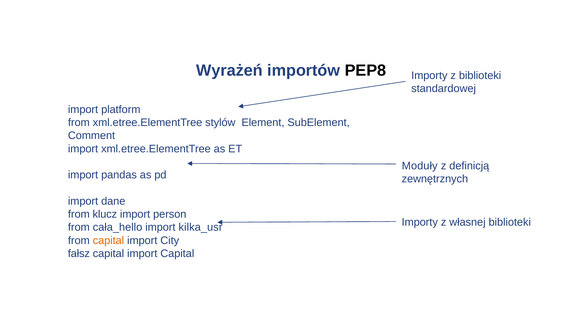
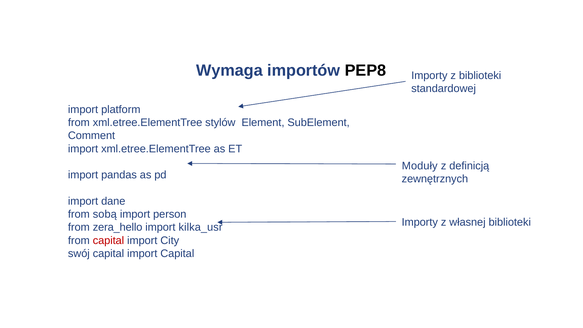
Wyrażeń: Wyrażeń -> Wymaga (229, 71)
klucz: klucz -> sobą (105, 214)
cała_hello: cała_hello -> zera_hello (118, 227)
capital colour: orange -> red (108, 240)
fałsz: fałsz -> swój (79, 254)
